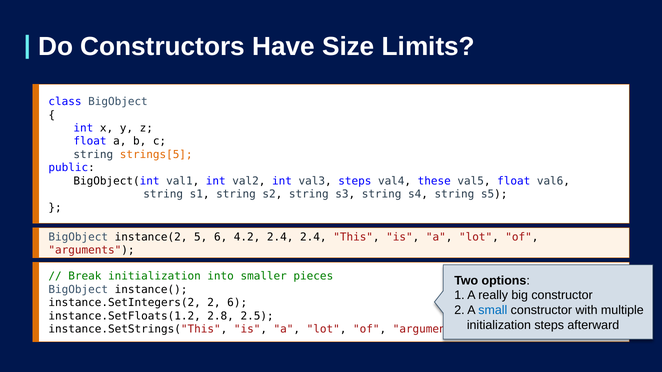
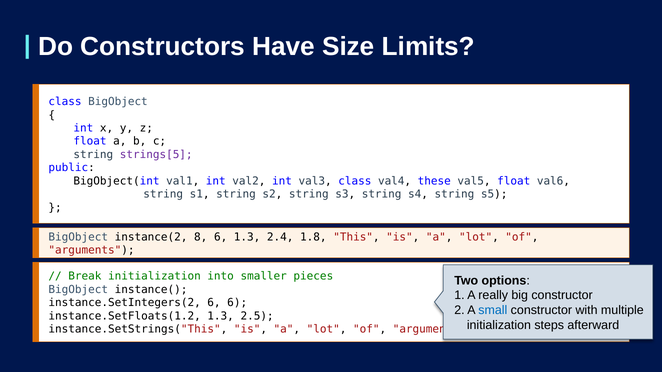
strings[5 colour: orange -> purple (156, 155)
val3 steps: steps -> class (355, 181)
5: 5 -> 8 (201, 237)
6 4.2: 4.2 -> 1.3 (247, 237)
2.4 2.4: 2.4 -> 1.8 (313, 237)
instance.SetIntegers(2 2: 2 -> 6 (214, 303)
instance.SetFloats(1.2 2.8: 2.8 -> 1.3 (221, 316)
